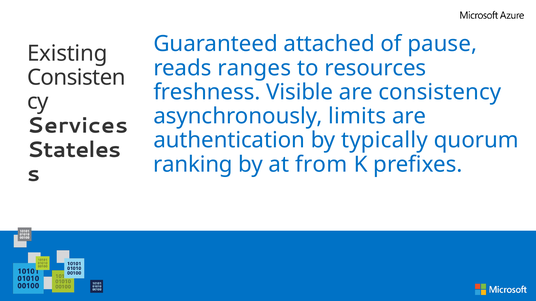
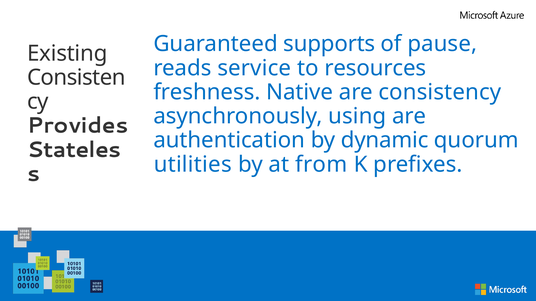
attached: attached -> supports (329, 44)
ranges: ranges -> service (254, 68)
Visible: Visible -> Native (300, 92)
limits: limits -> using (357, 116)
Services: Services -> Provides (78, 126)
typically: typically -> dynamic (385, 140)
ranking: ranking -> utilities (193, 165)
